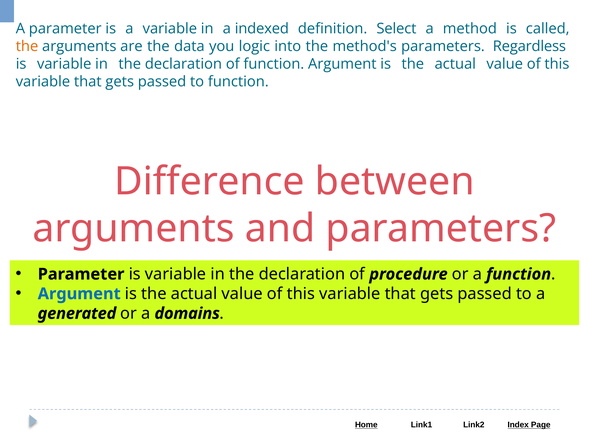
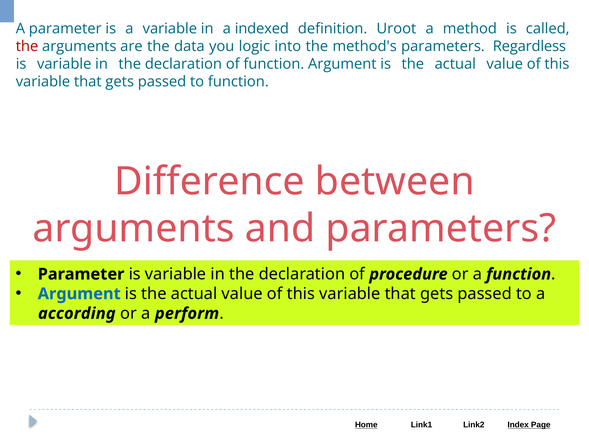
Select: Select -> Uroot (396, 29)
the colour: orange -> red (27, 46)
generated: generated -> according (77, 313)
domains: domains -> perform (187, 313)
